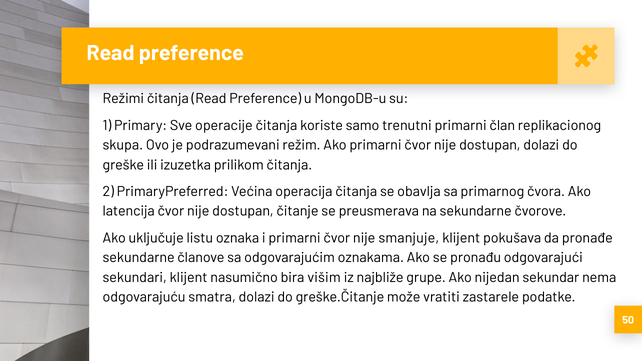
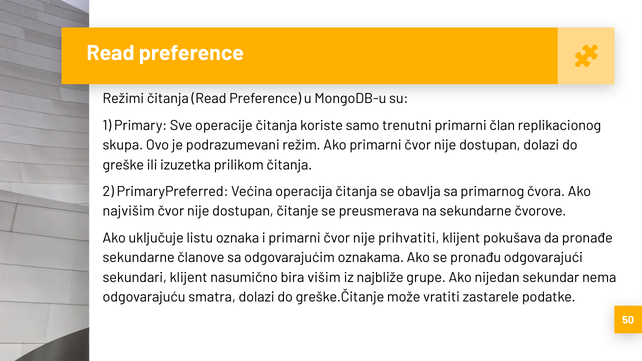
latencija: latencija -> najvišim (129, 211)
smanjuje: smanjuje -> prihvatiti (409, 238)
